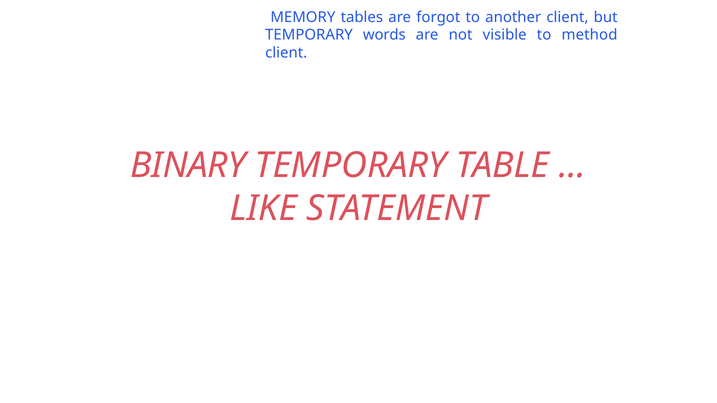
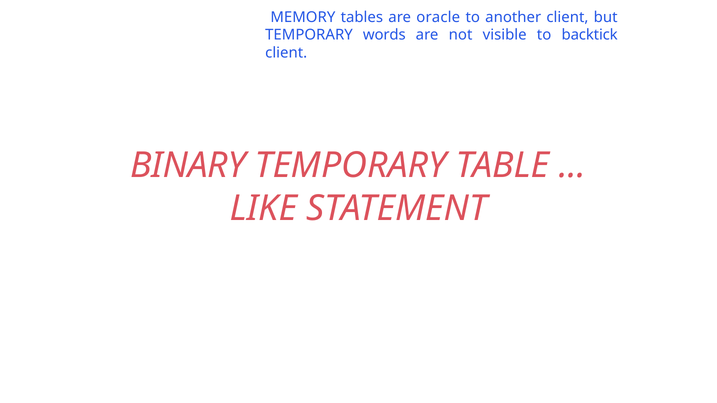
forgot: forgot -> oracle (438, 17)
method: method -> backtick (590, 35)
